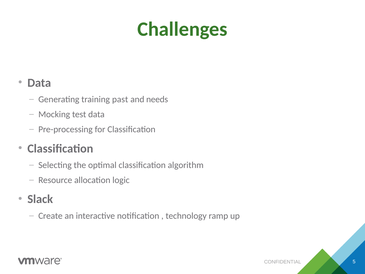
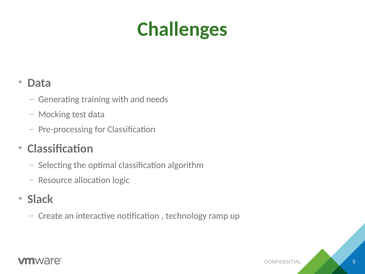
past: past -> with (120, 99)
